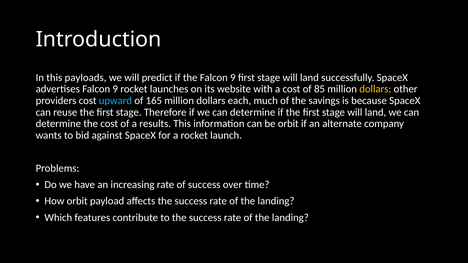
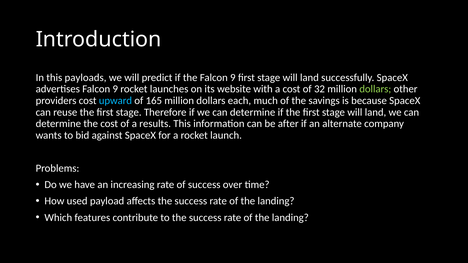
85: 85 -> 32 (320, 89)
dollars colour: yellow -> light green (375, 89)
be orbit: orbit -> after (288, 124)
How orbit: orbit -> used (77, 201)
